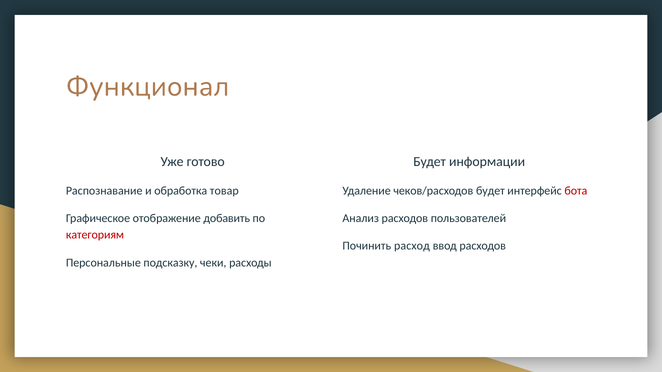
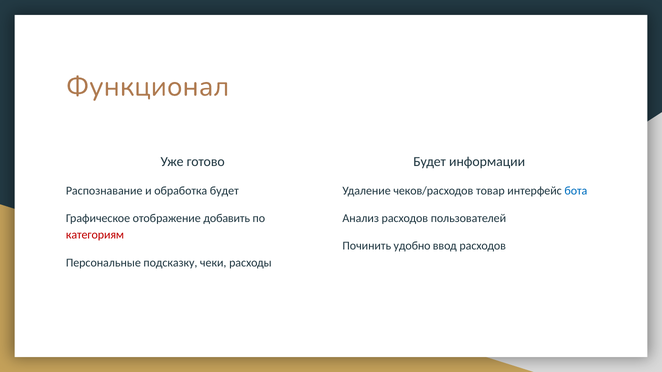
обработка товар: товар -> будет (224, 191)
чеков/расходов будет: будет -> товар (490, 191)
бота colour: red -> blue (576, 191)
расход: расход -> удобно (412, 246)
